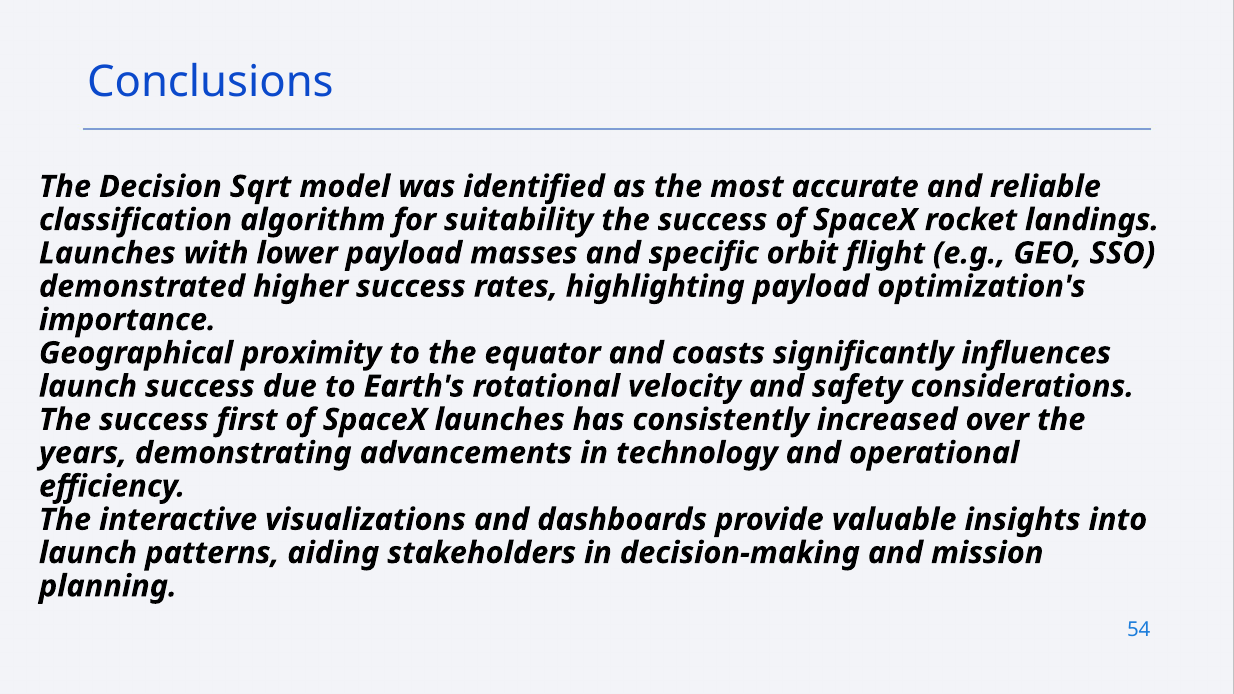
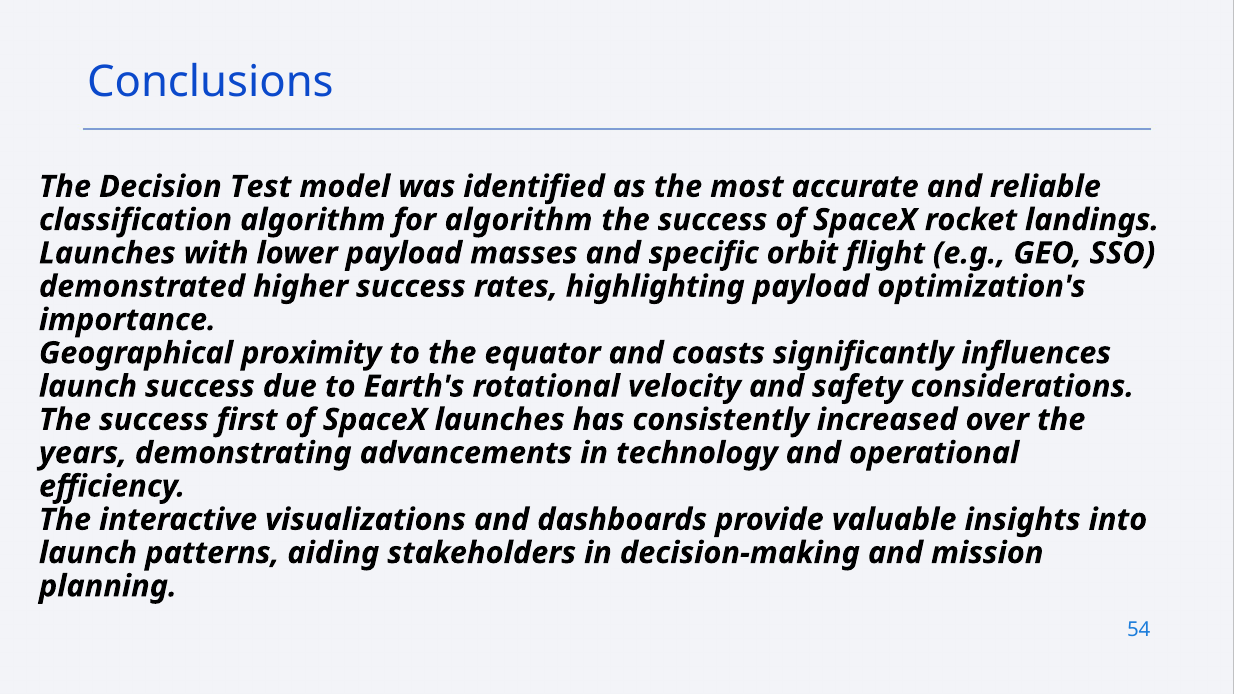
Sqrt: Sqrt -> Test (261, 187)
for suitability: suitability -> algorithm (519, 220)
